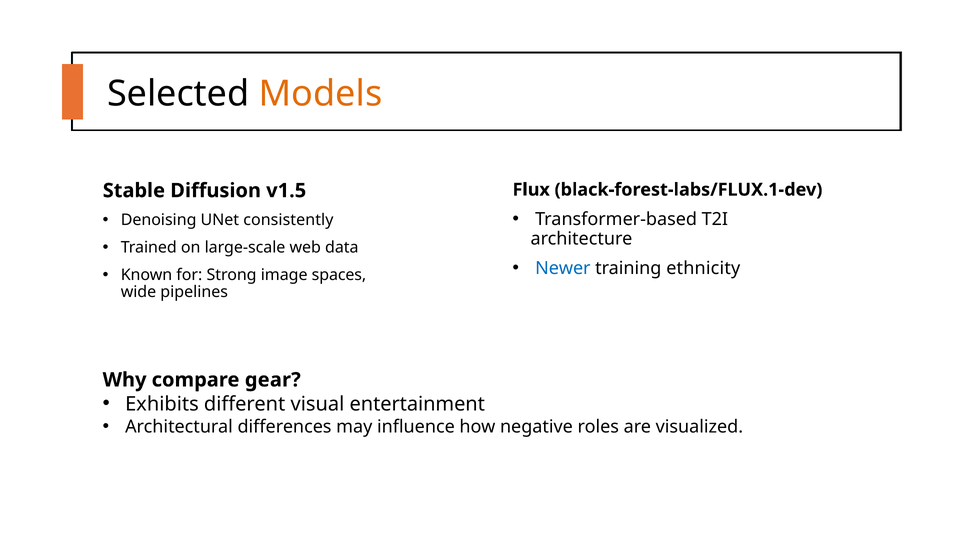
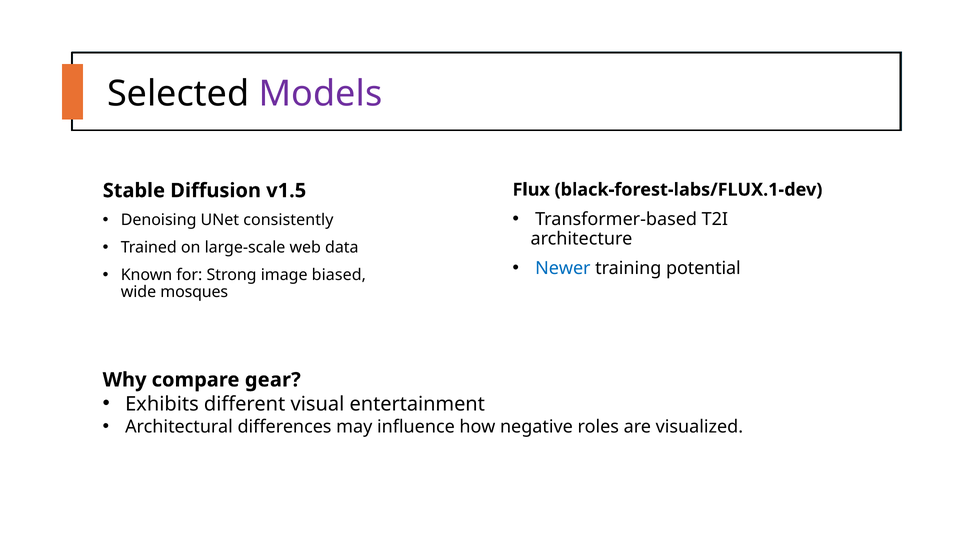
Models colour: orange -> purple (321, 94)
ethnicity: ethnicity -> potential (703, 268)
spaces: spaces -> biased (339, 275)
pipelines: pipelines -> mosques (194, 292)
